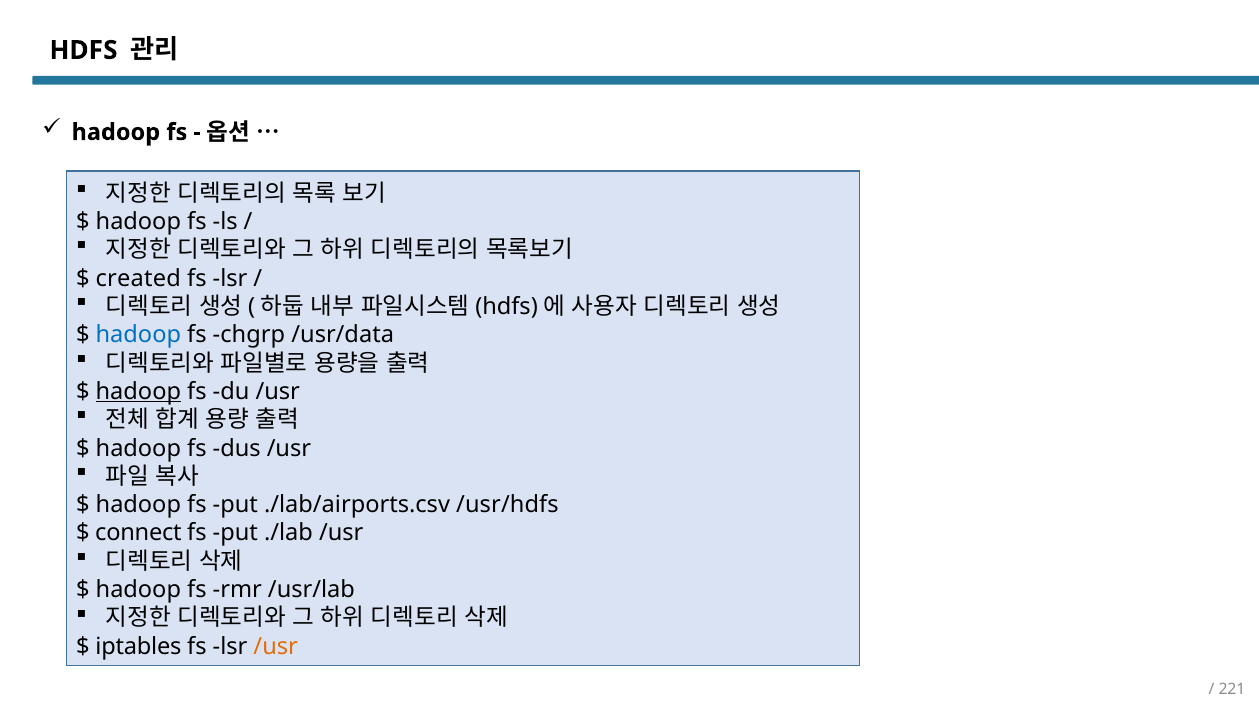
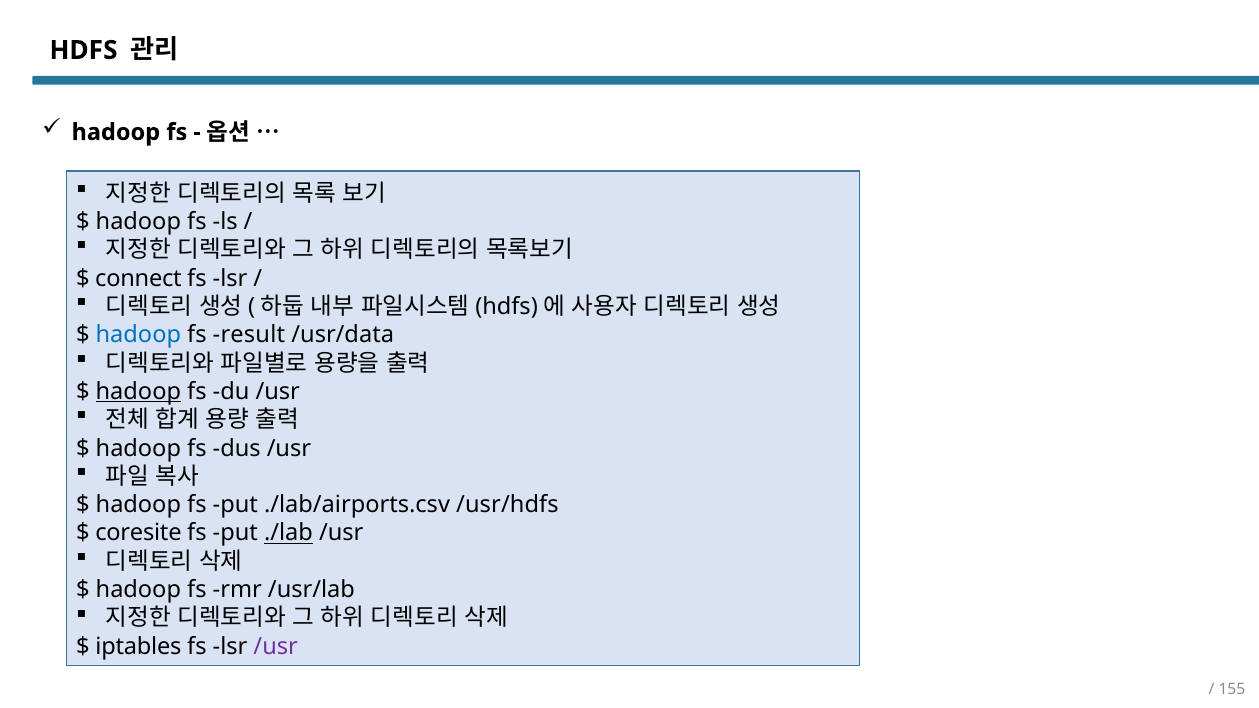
created: created -> connect (138, 278)
chgrp: chgrp -> result (249, 335)
connect: connect -> coresite (138, 533)
./lab underline: none -> present (289, 533)
/usr colour: orange -> purple (276, 647)
221: 221 -> 155 (1232, 690)
